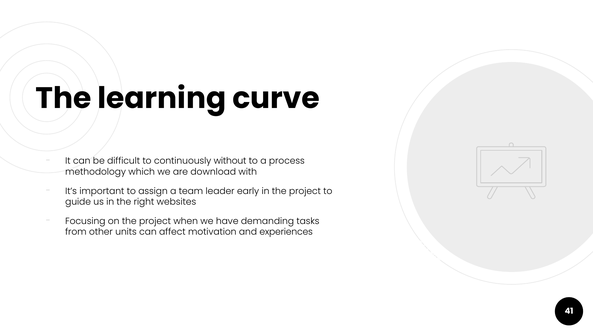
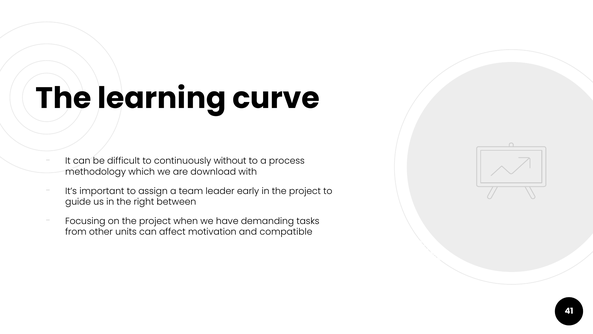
websites: websites -> between (176, 202)
experiences: experiences -> compatible (286, 232)
